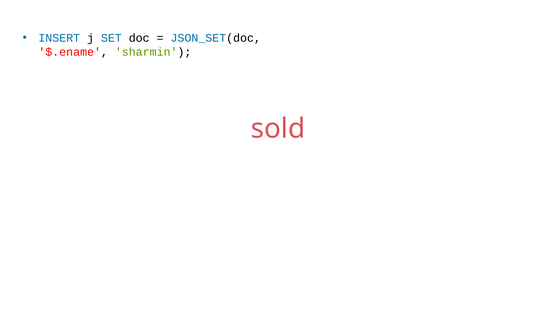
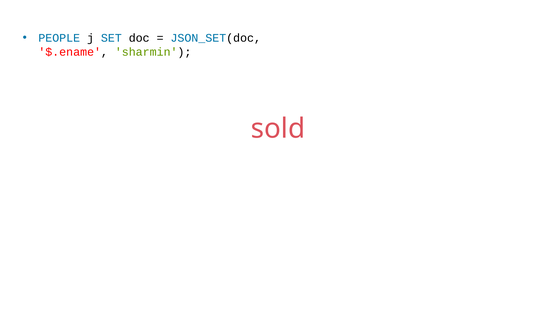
INSERT: INSERT -> PEOPLE (59, 38)
